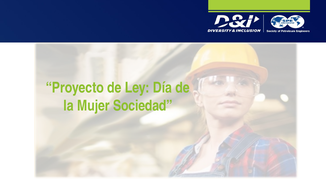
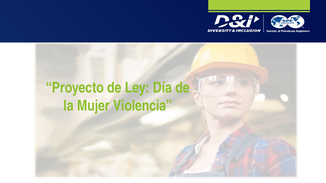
Sociedad: Sociedad -> Violencia (143, 106)
